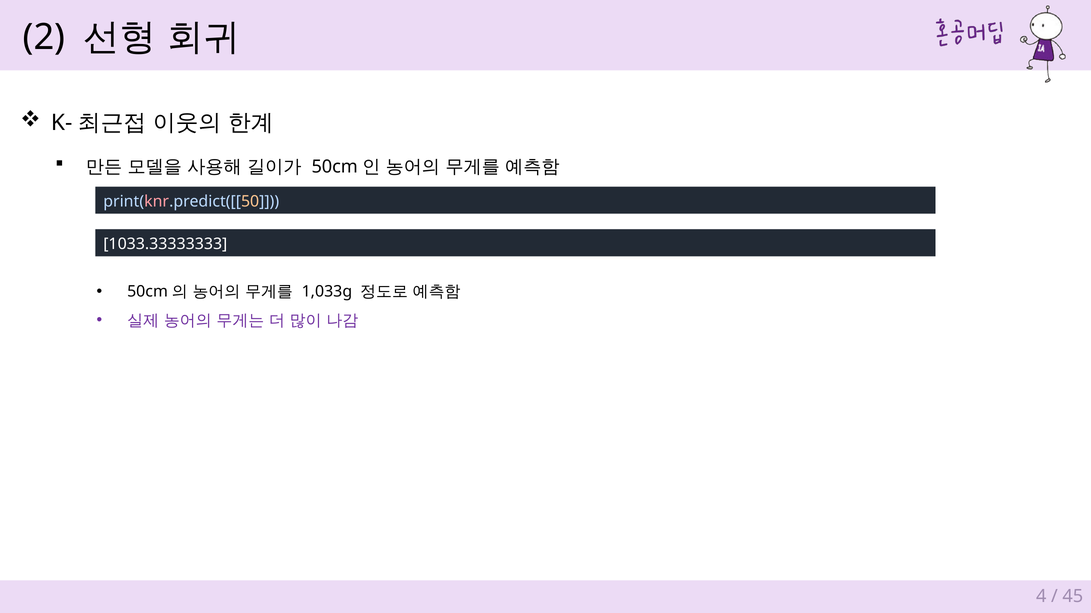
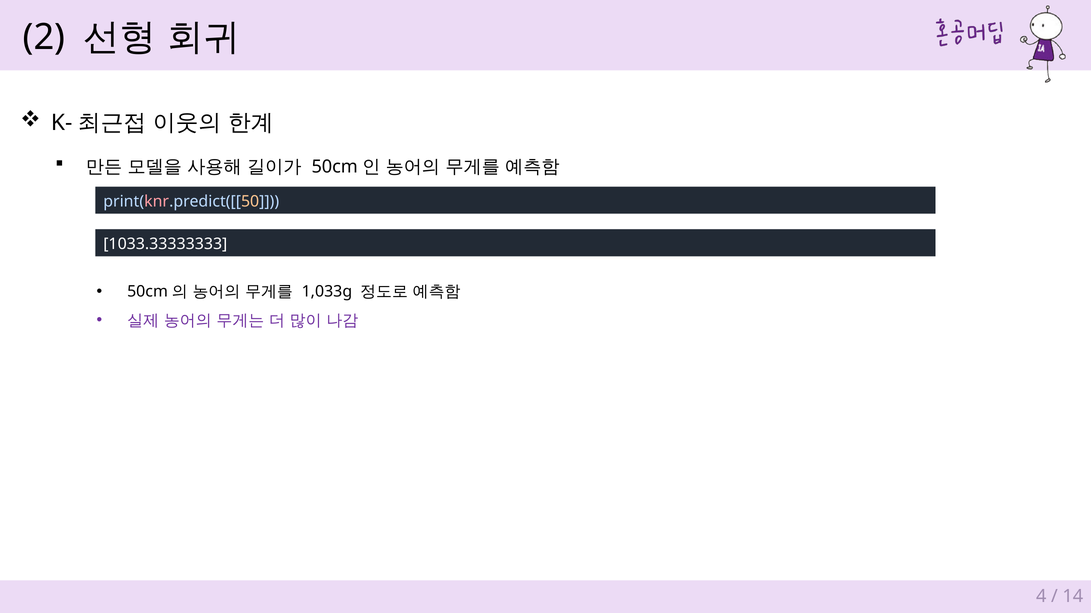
45: 45 -> 14 (1073, 597)
